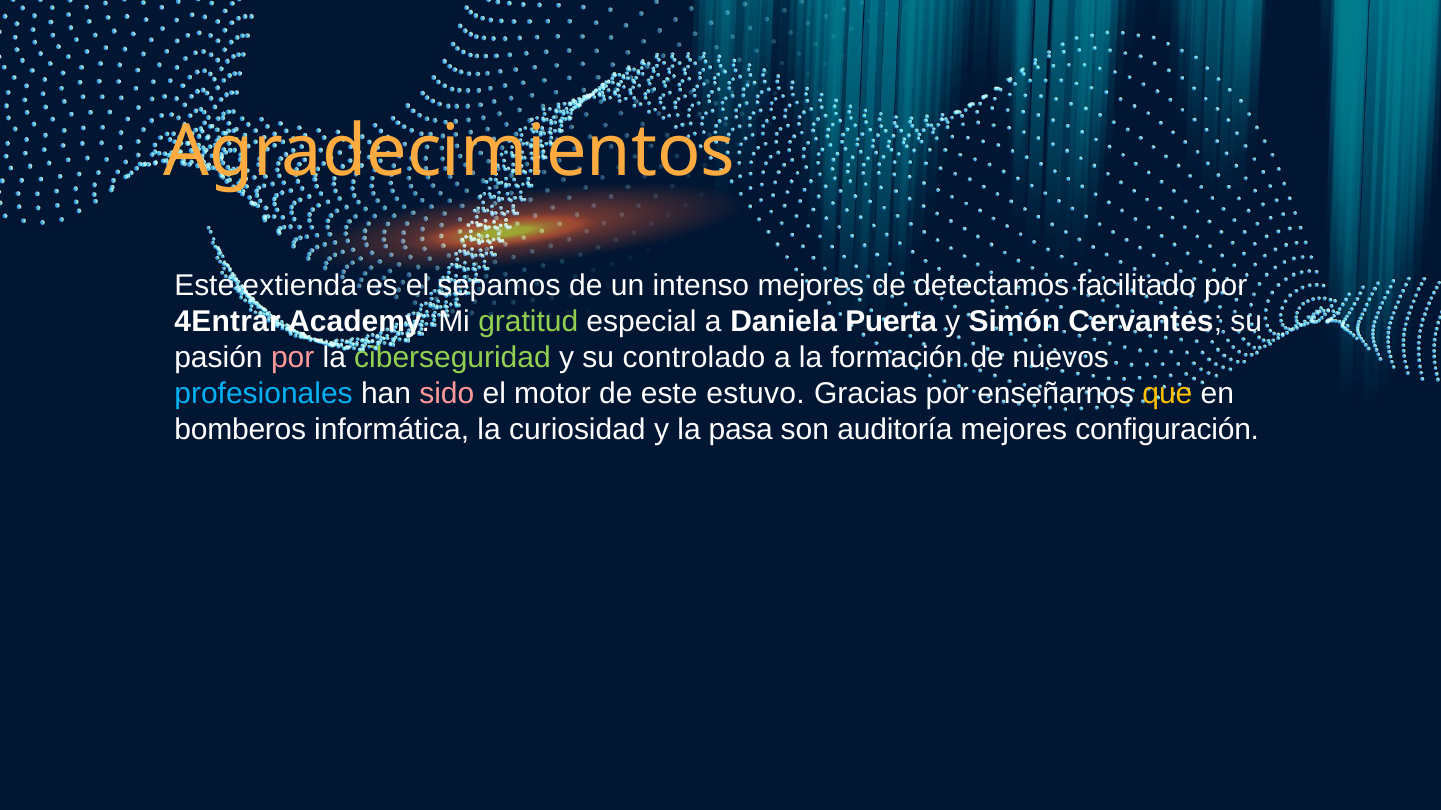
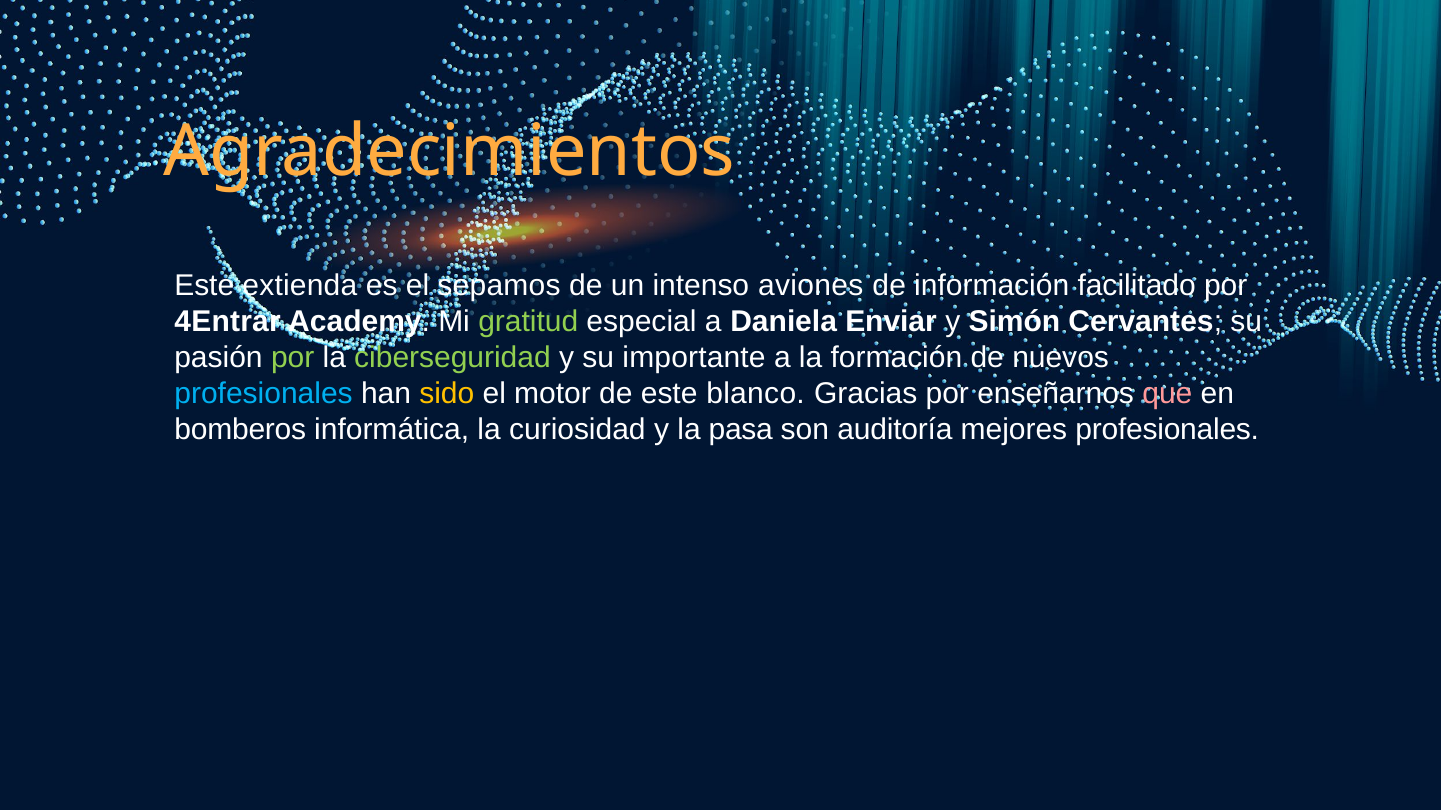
intenso mejores: mejores -> aviones (811, 286)
detectamos: detectamos -> información (992, 286)
Puerta: Puerta -> Enviar (891, 322)
por colour: pink -> light green (293, 358)
controlado: controlado -> importante (694, 358)
sido colour: pink -> yellow (447, 394)
estuvo: estuvo -> blanco (756, 394)
que colour: yellow -> pink (1167, 394)
mejores configuración: configuración -> profesionales (1167, 430)
